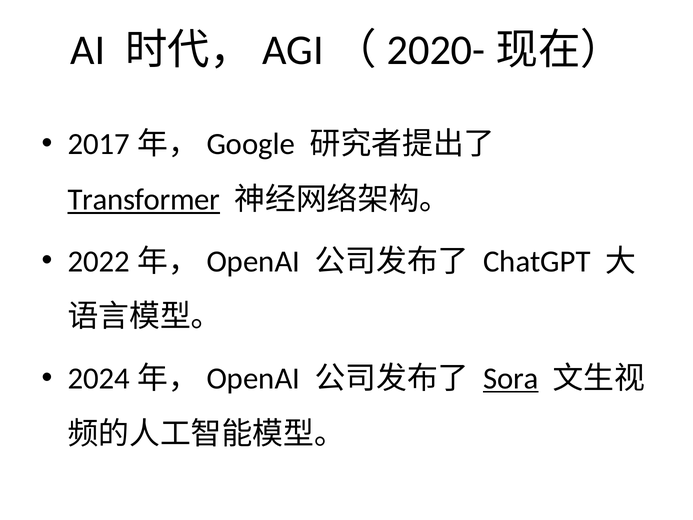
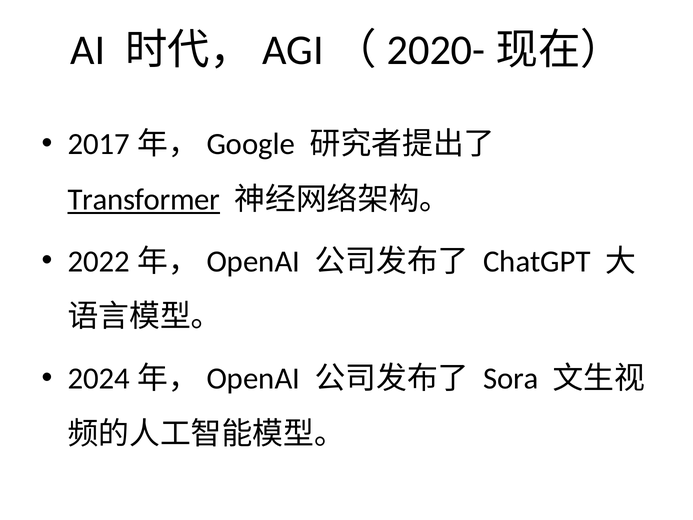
Sora underline: present -> none (511, 378)
